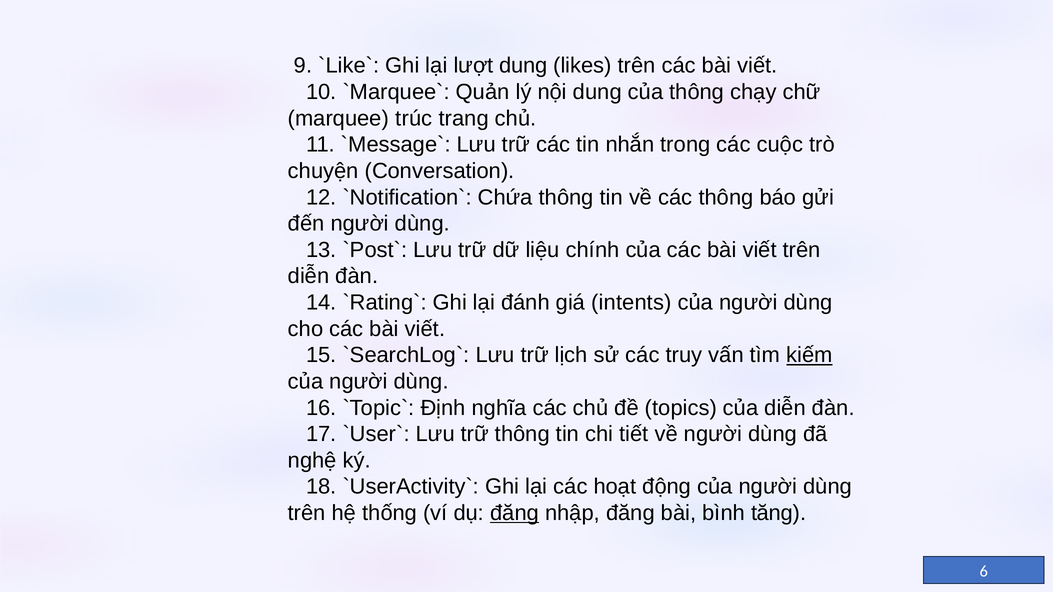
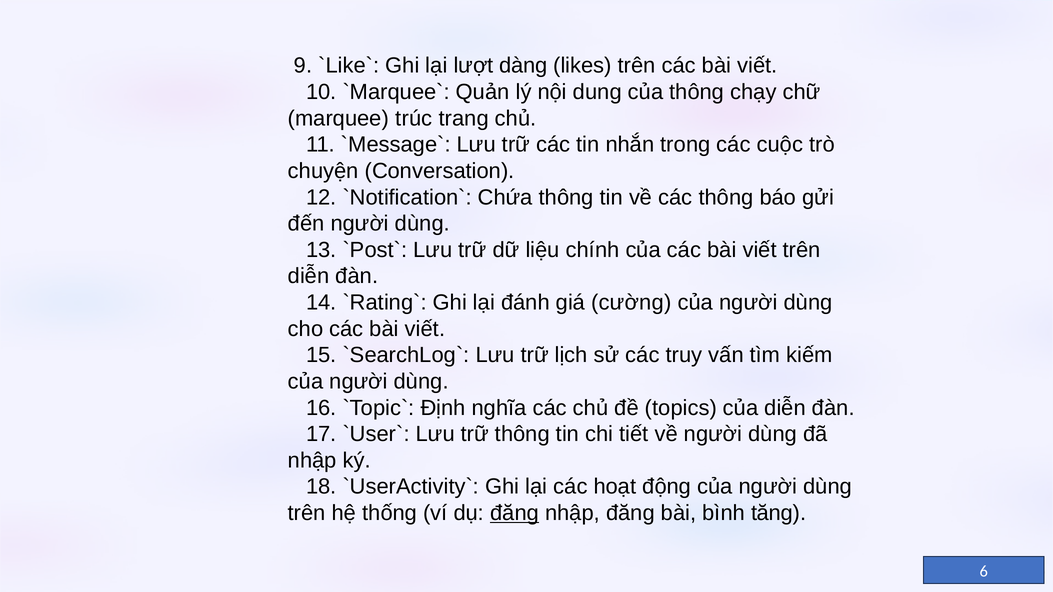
lượt dung: dung -> dàng (524, 66)
intents: intents -> cường (631, 303)
kiếm underline: present -> none (810, 355)
nghệ: nghệ -> nhập (312, 461)
